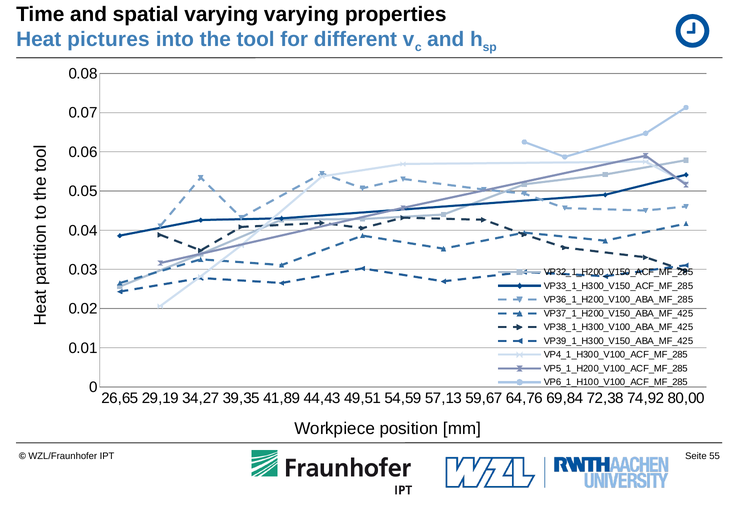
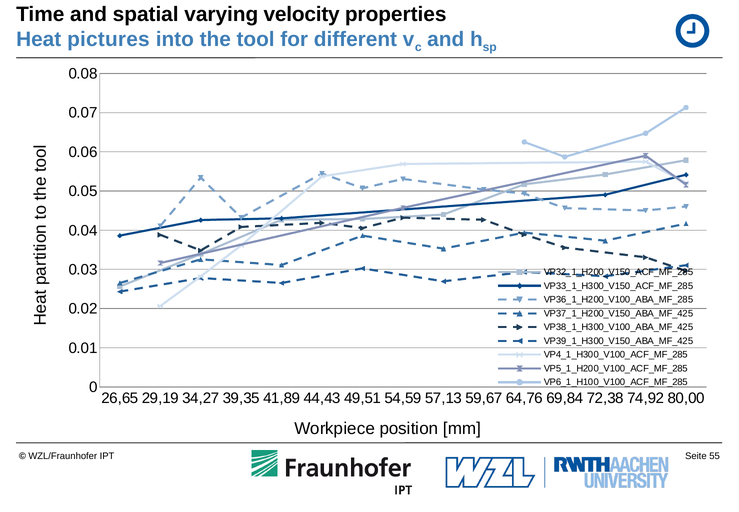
varying varying: varying -> velocity (302, 14)
